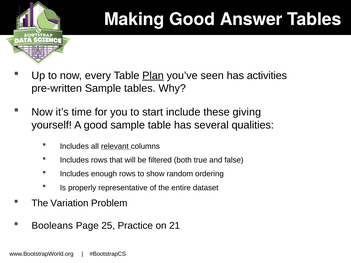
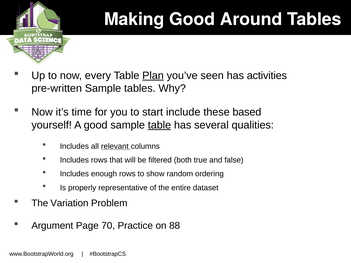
Answer: Answer -> Around (251, 19)
giving: giving -> based (247, 112)
table underline: none -> present (159, 125)
Booleans: Booleans -> Argument (52, 226)
25: 25 -> 70 (108, 226)
21: 21 -> 88 (175, 226)
